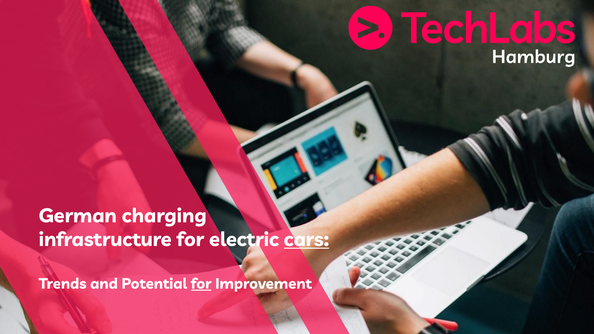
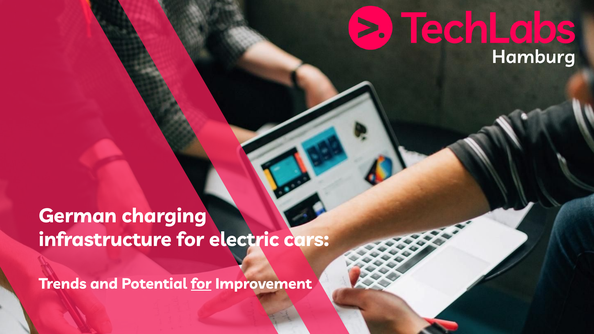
cars underline: present -> none (307, 240)
